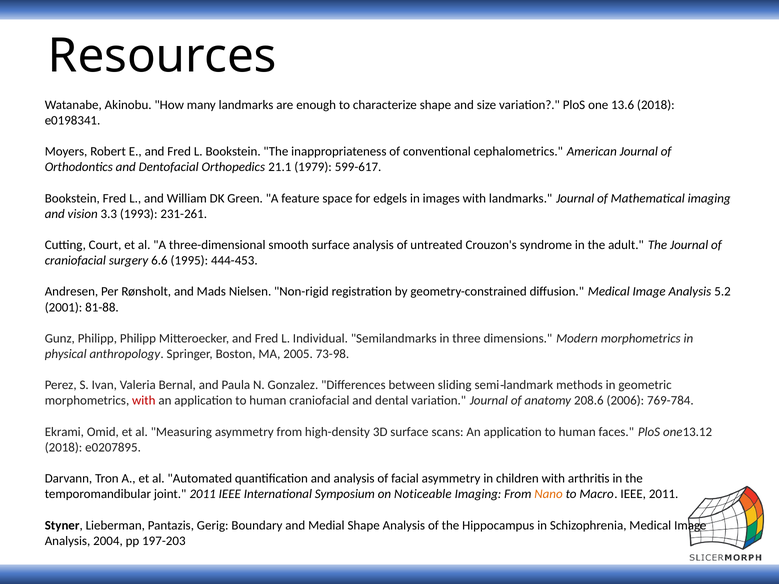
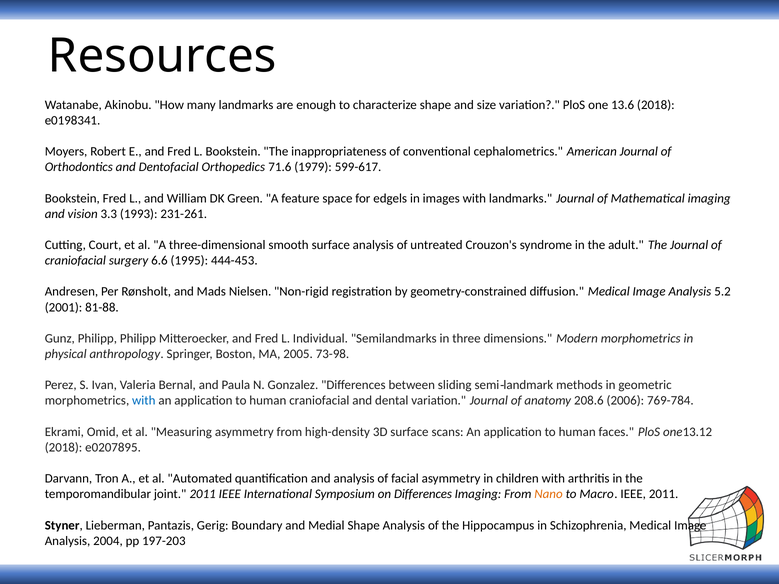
21.1: 21.1 -> 71.6 (280, 167)
with colour: red -> blue (144, 401)
on Noticeable: Noticeable -> Differences (423, 494)
